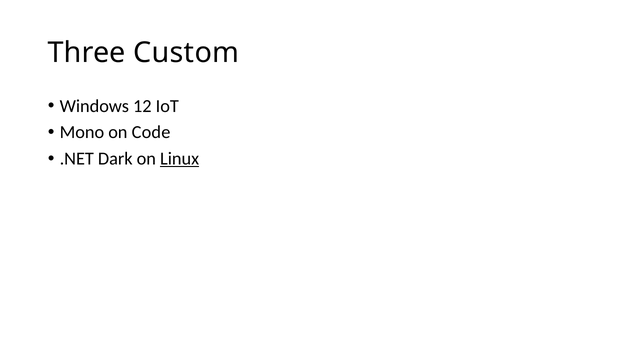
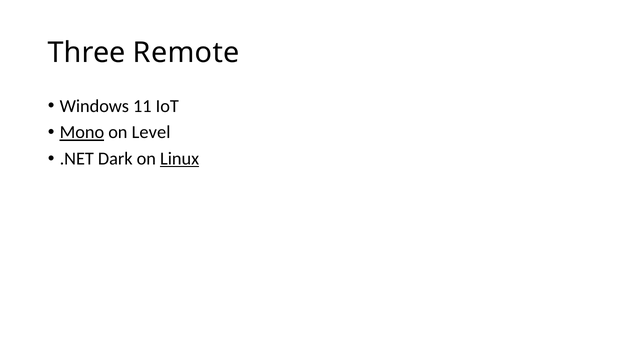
Custom: Custom -> Remote (186, 53)
12: 12 -> 11 (142, 106)
Mono underline: none -> present (82, 133)
Code: Code -> Level (151, 133)
